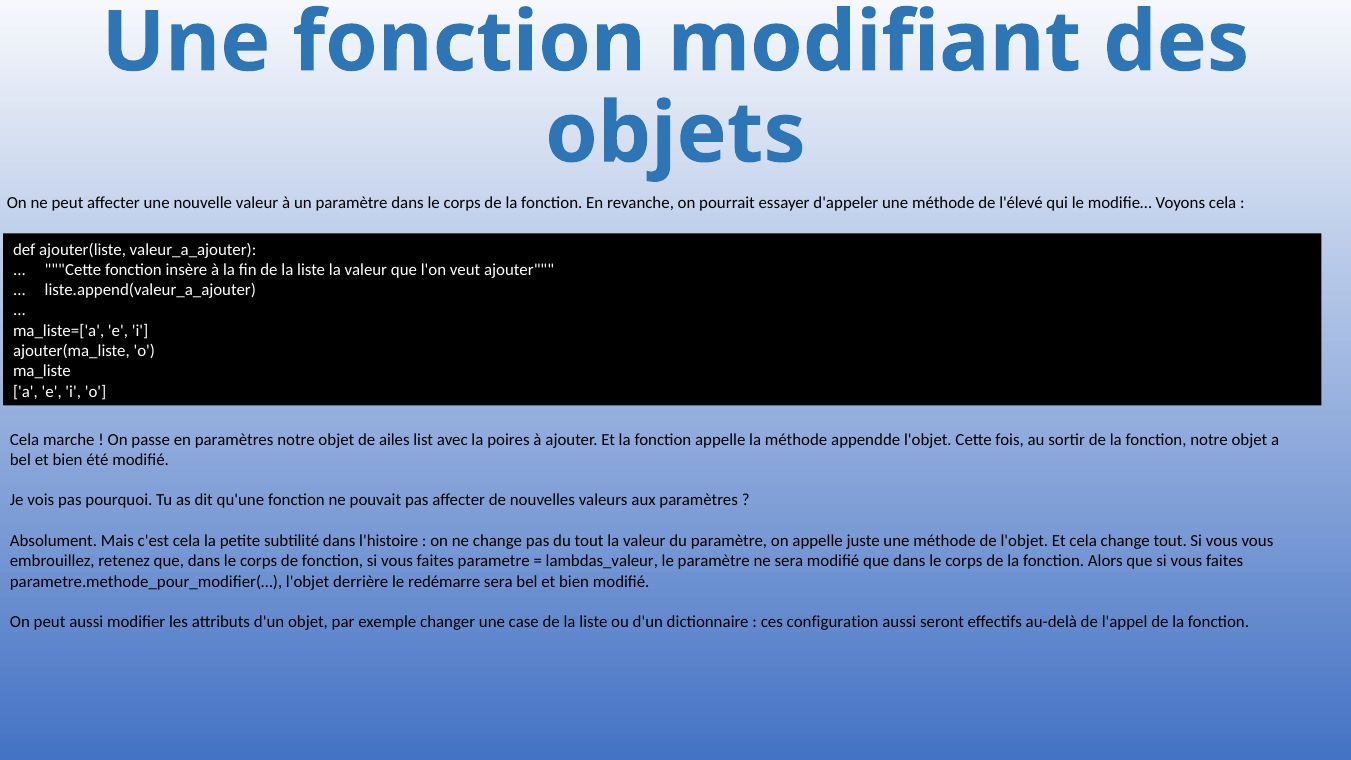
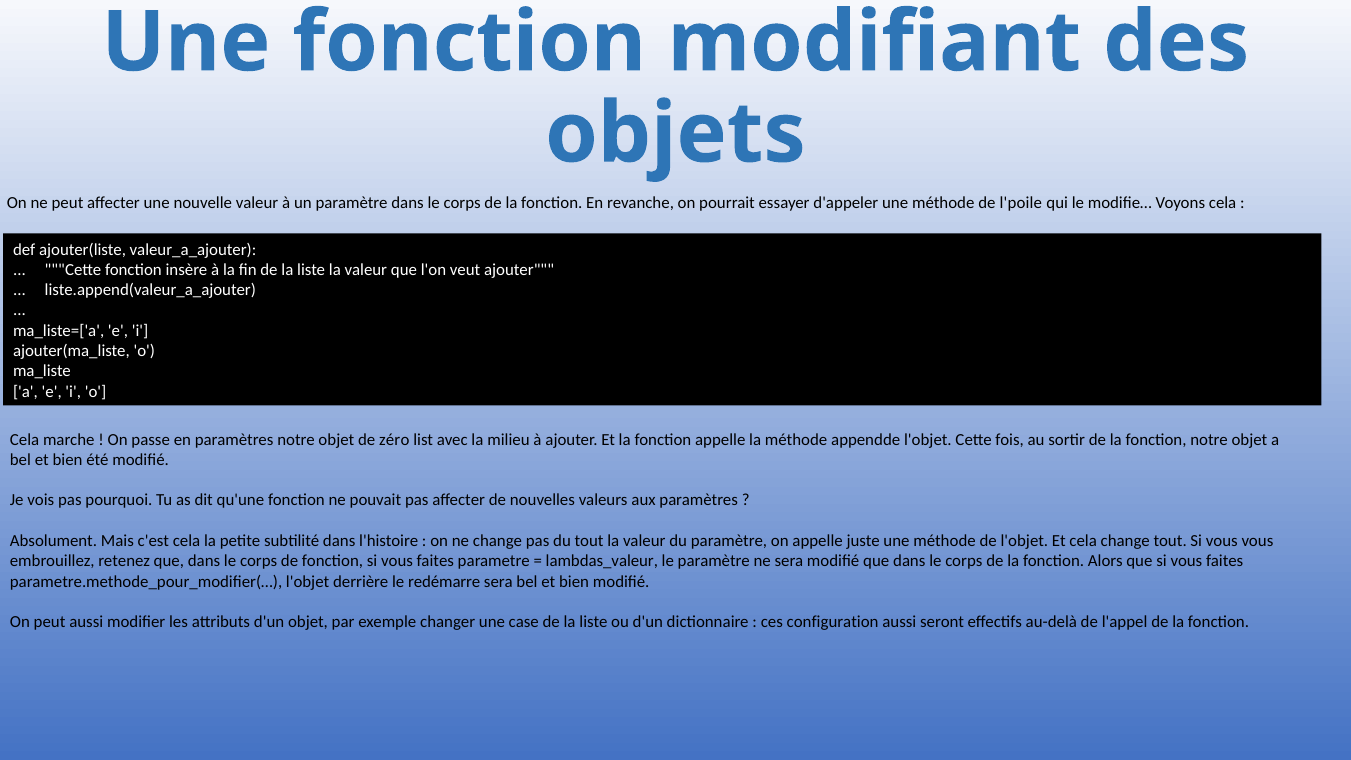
l'élevé: l'élevé -> l'poile (1021, 203)
ailes: ailes -> zéro (394, 440)
poires: poires -> milieu (508, 440)
